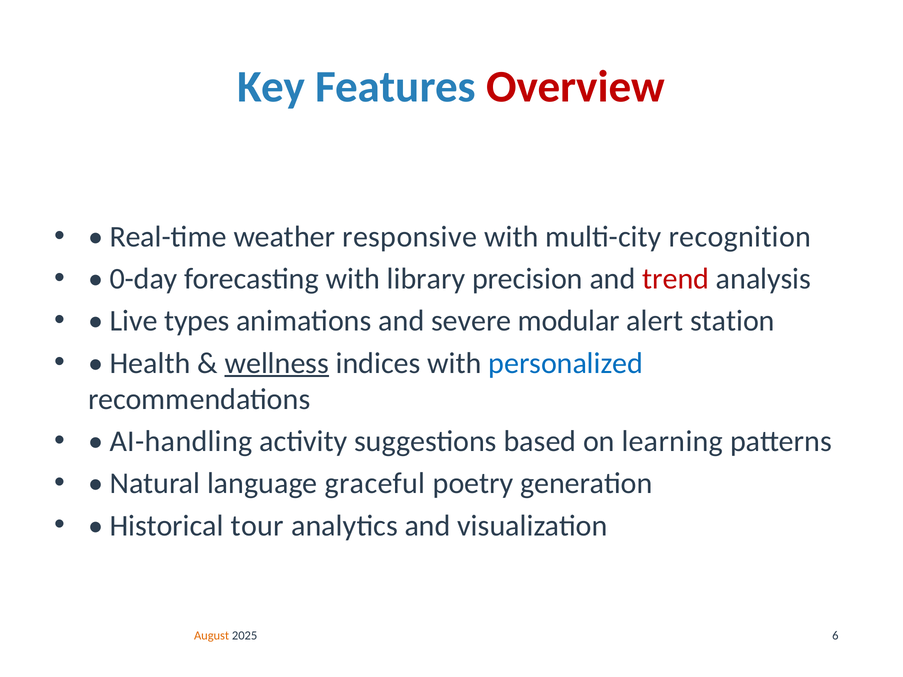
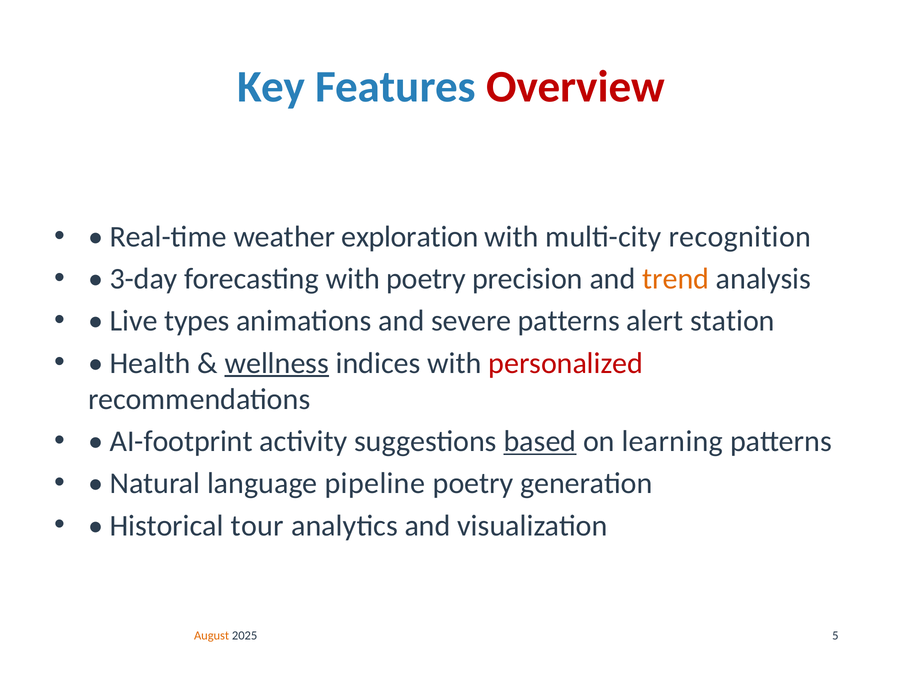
responsive: responsive -> exploration (410, 237)
0-day: 0-day -> 3-day (144, 279)
with library: library -> poetry (426, 279)
trend colour: red -> orange (676, 279)
severe modular: modular -> patterns (569, 321)
personalized colour: blue -> red (566, 363)
AI-handling: AI-handling -> AI-footprint (181, 442)
based underline: none -> present (540, 442)
graceful: graceful -> pipeline (375, 484)
6: 6 -> 5 (835, 636)
